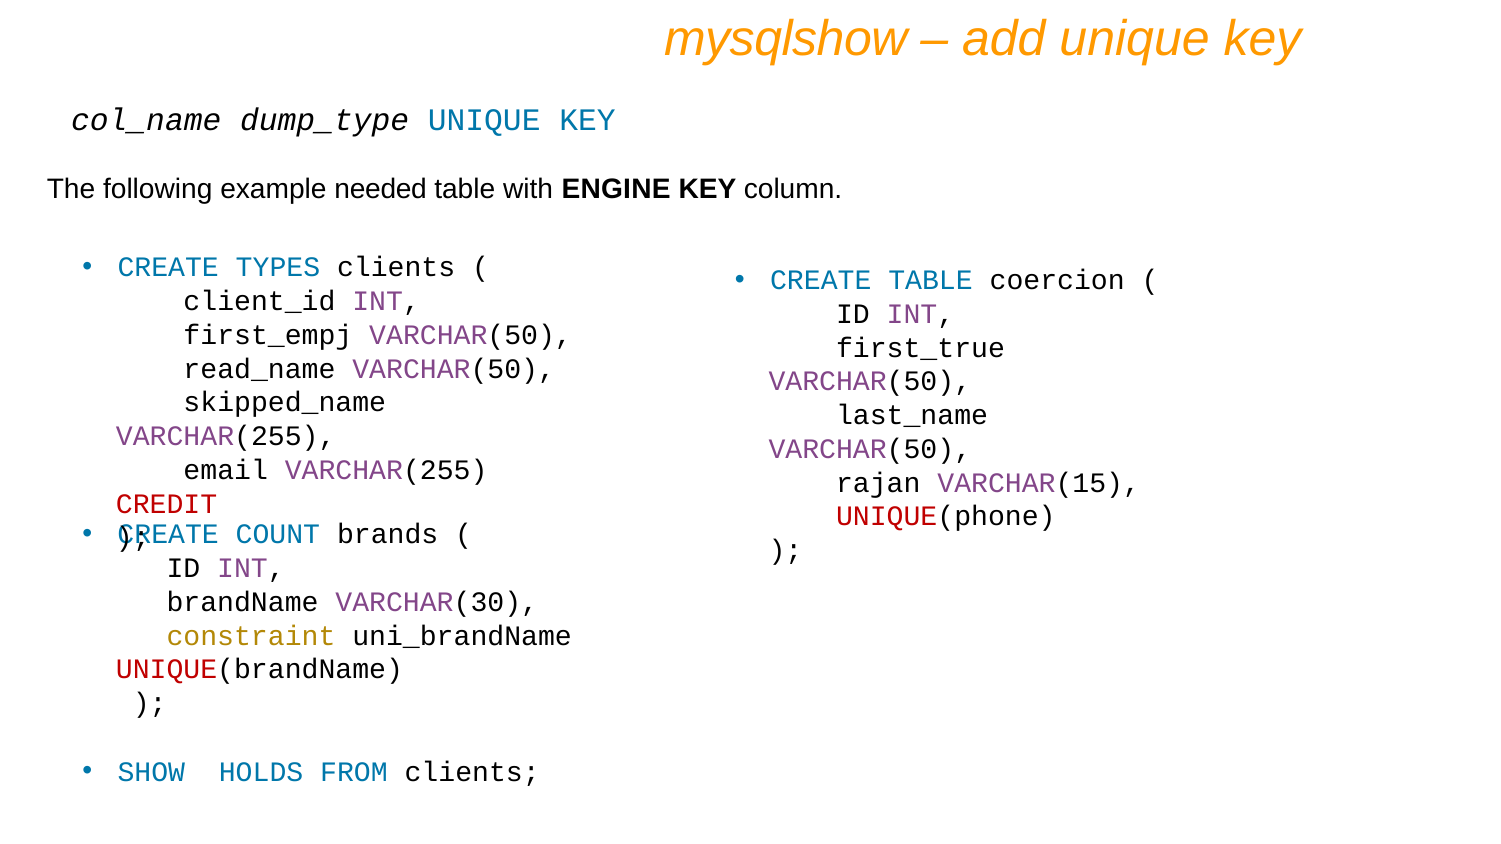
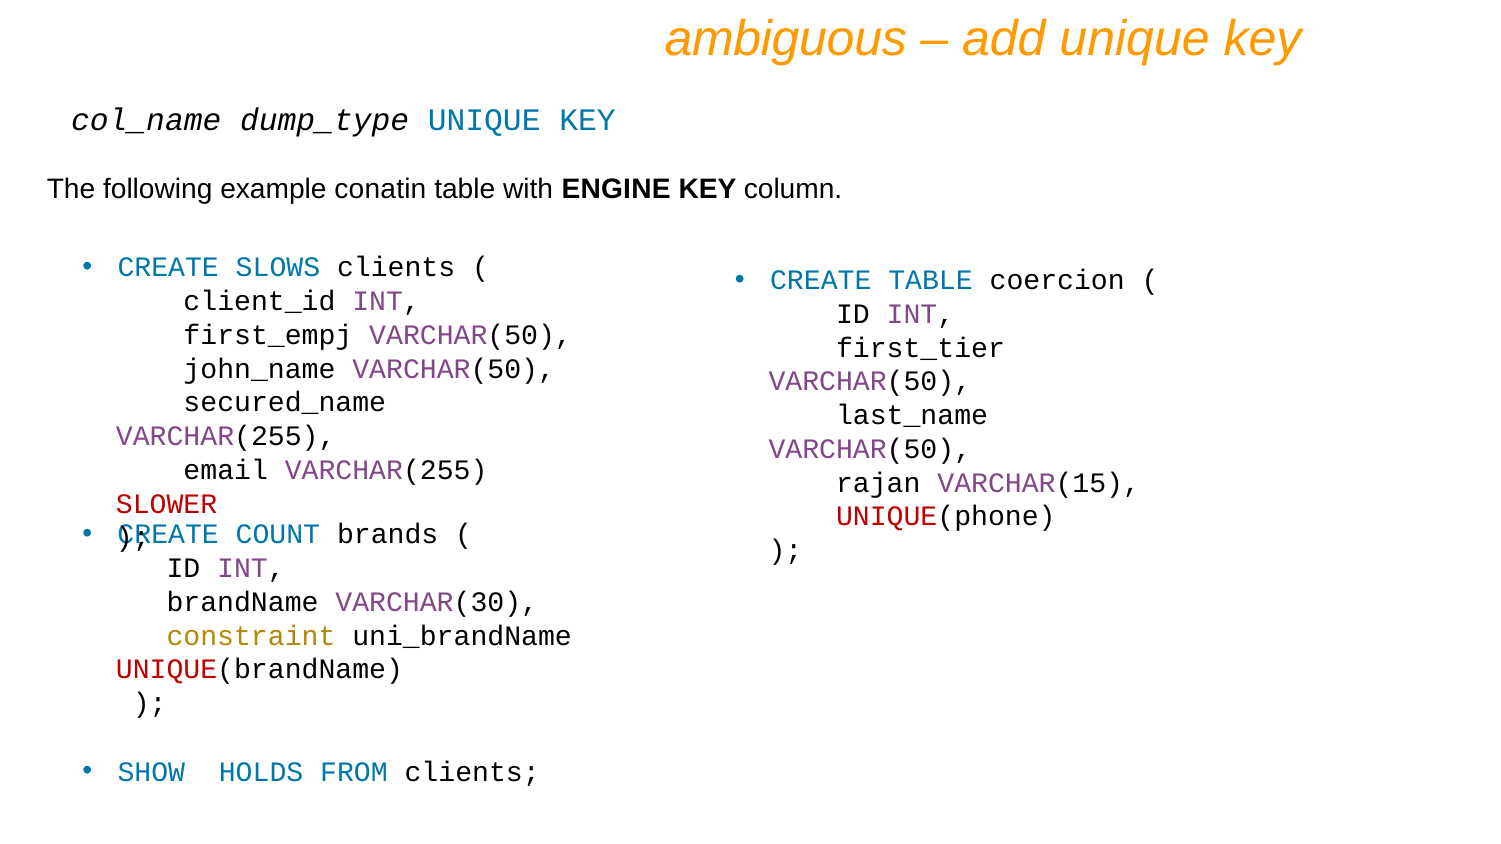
mysqlshow: mysqlshow -> ambiguous (786, 39)
needed: needed -> conatin (380, 189)
TYPES: TYPES -> SLOWS (278, 268)
first_true: first_true -> first_tier (920, 348)
read_name: read_name -> john_name (259, 369)
skipped_name: skipped_name -> secured_name (285, 403)
CREDIT: CREDIT -> SLOWER (167, 504)
